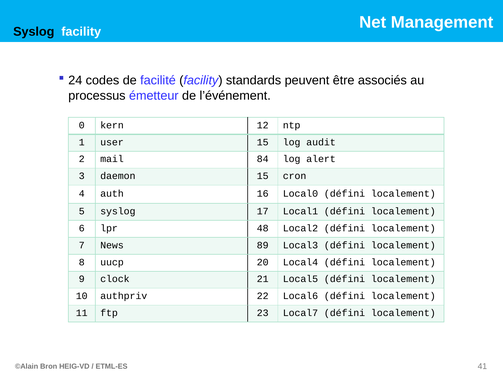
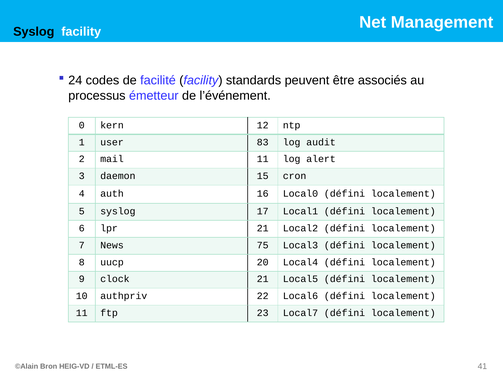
user 15: 15 -> 83 (263, 142)
mail 84: 84 -> 11 (263, 159)
lpr 48: 48 -> 21 (263, 228)
89: 89 -> 75 (263, 245)
